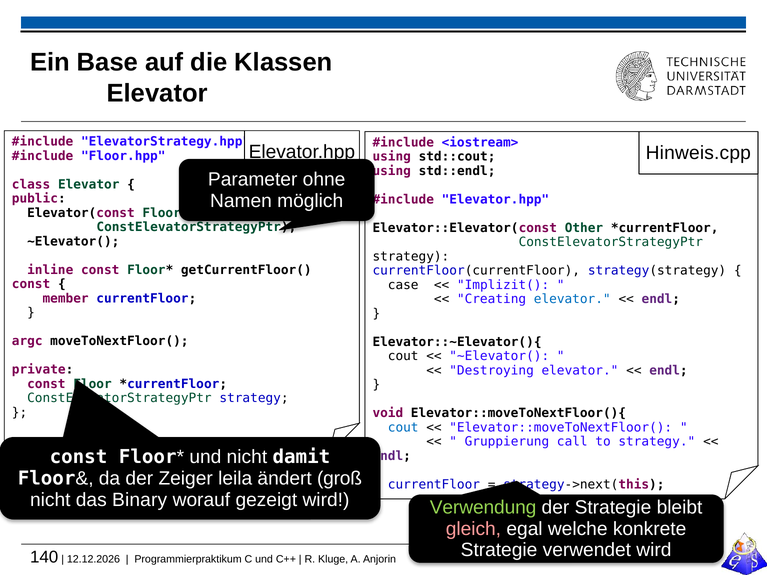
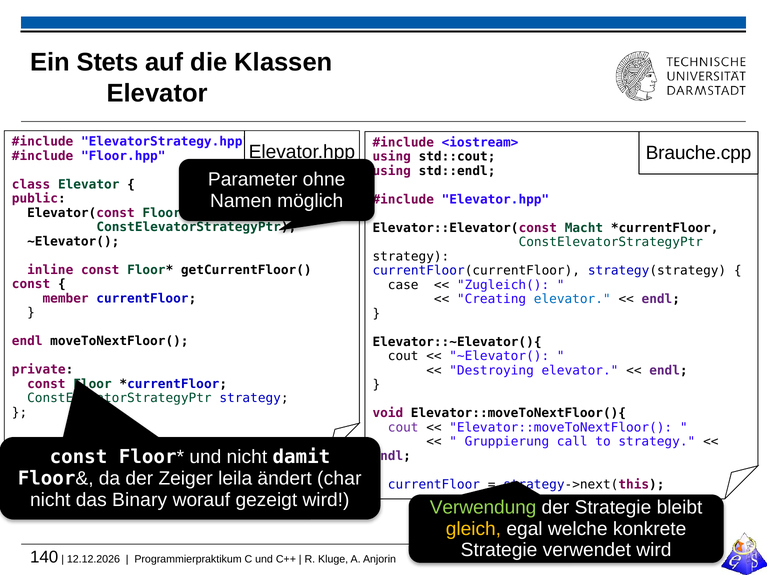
Base: Base -> Stets (108, 63)
Hinweis.cpp: Hinweis.cpp -> Brauche.cpp (698, 153)
Other: Other -> Macht (584, 228)
Implizit(: Implizit( -> Zugleich( (503, 285)
argc: argc -> endl (27, 341)
cout colour: blue -> purple (403, 428)
groß: groß -> char (339, 479)
gleich colour: pink -> yellow (473, 529)
